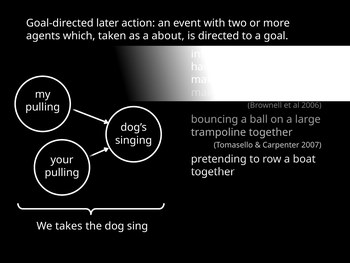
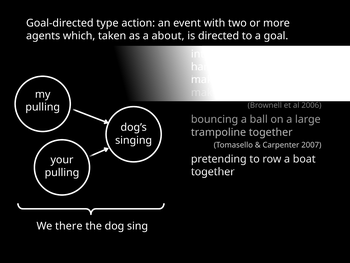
later: later -> type (107, 23)
takes: takes -> there (69, 226)
